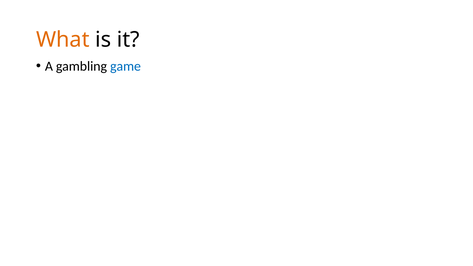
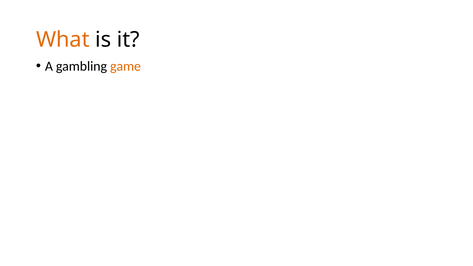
game colour: blue -> orange (126, 66)
